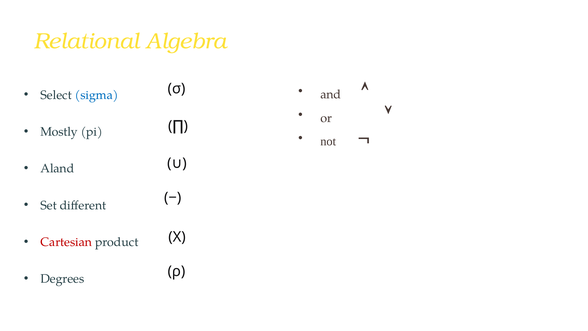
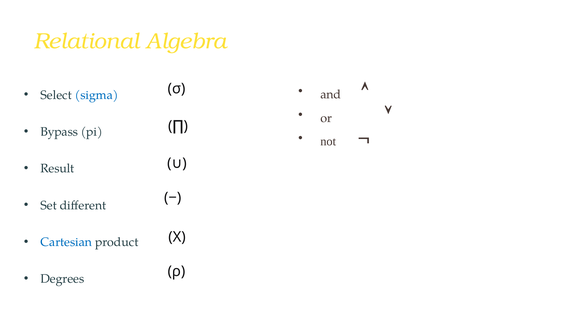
Mostly: Mostly -> Bypass (59, 132)
Aland: Aland -> Result (57, 168)
Cartesian colour: red -> blue (66, 242)
